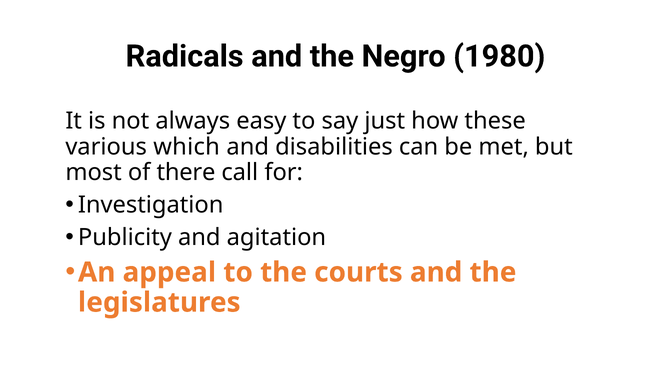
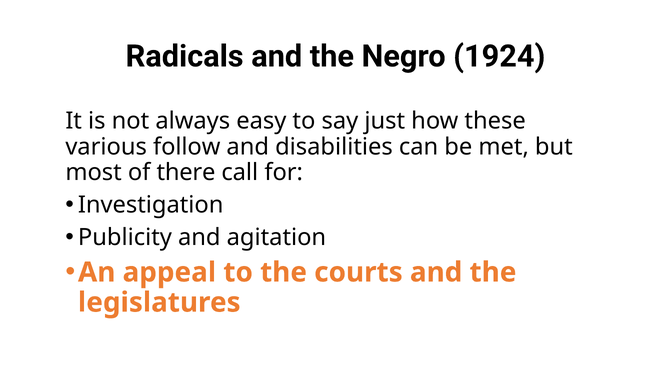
1980: 1980 -> 1924 (499, 56)
which: which -> follow (187, 147)
